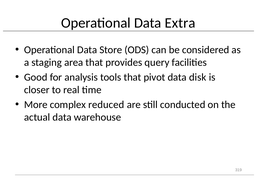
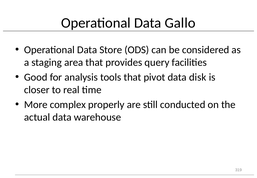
Extra: Extra -> Gallo (180, 23)
reduced: reduced -> properly (106, 105)
